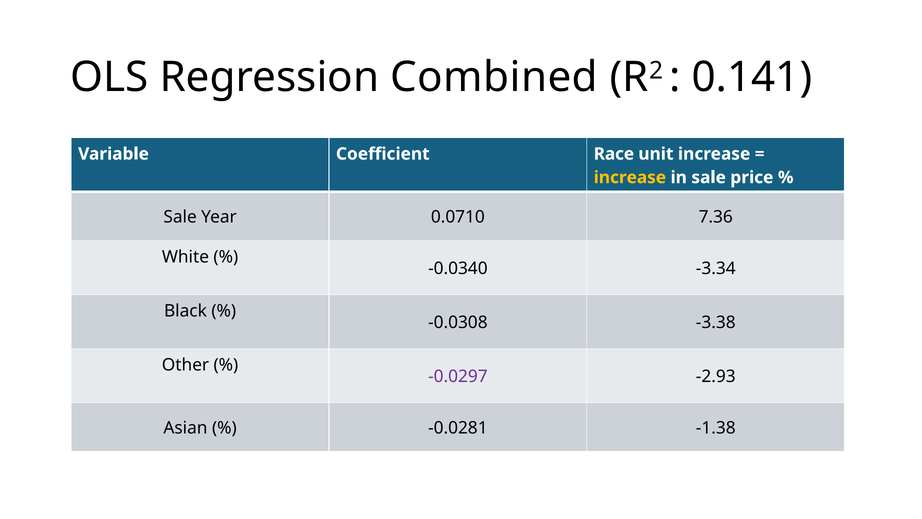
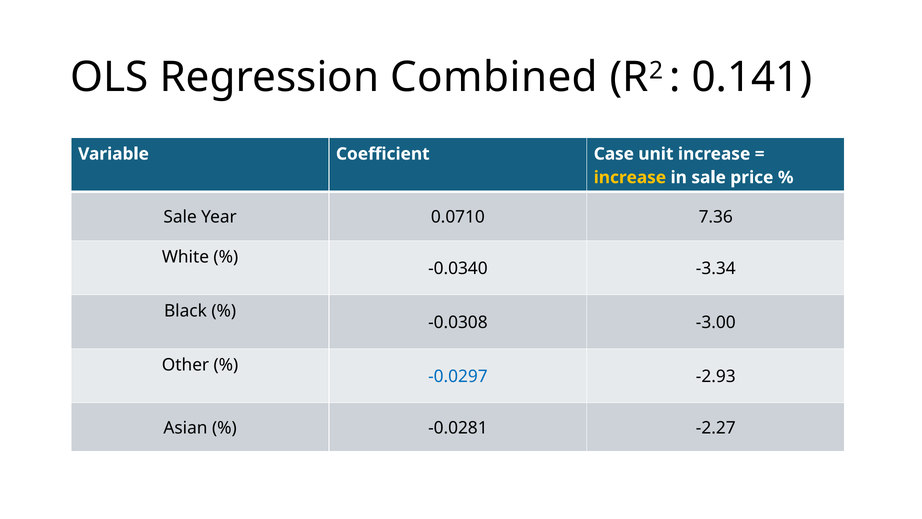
Race: Race -> Case (614, 154)
-3.38: -3.38 -> -3.00 (716, 322)
-0.0297 colour: purple -> blue (458, 376)
-1.38: -1.38 -> -2.27 (716, 428)
